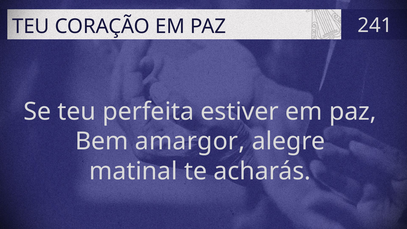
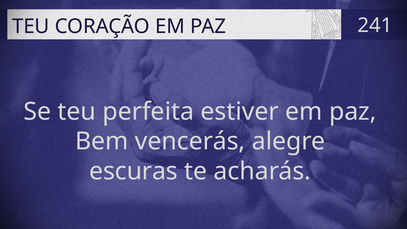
amargor: amargor -> vencerás (190, 141)
matinal: matinal -> escuras (134, 171)
